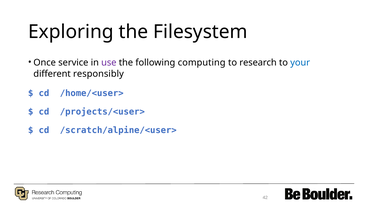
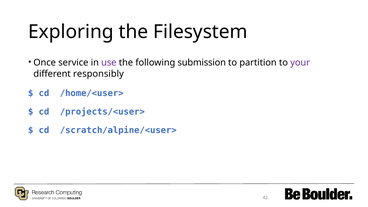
computing: computing -> submission (202, 62)
research: research -> partition (258, 62)
your colour: blue -> purple (300, 62)
